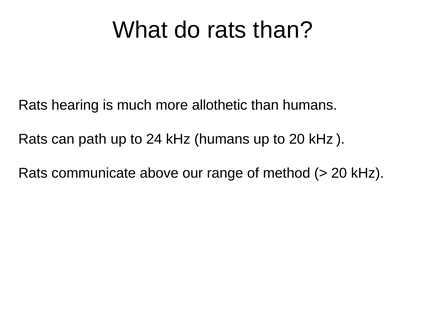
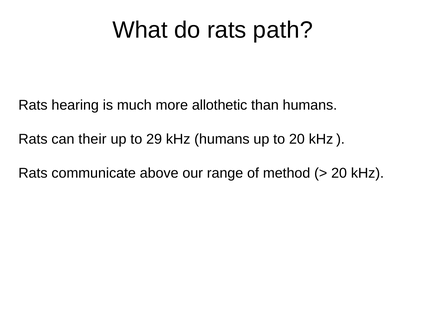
rats than: than -> path (283, 30)
path: path -> their (92, 139)
24: 24 -> 29 (154, 139)
